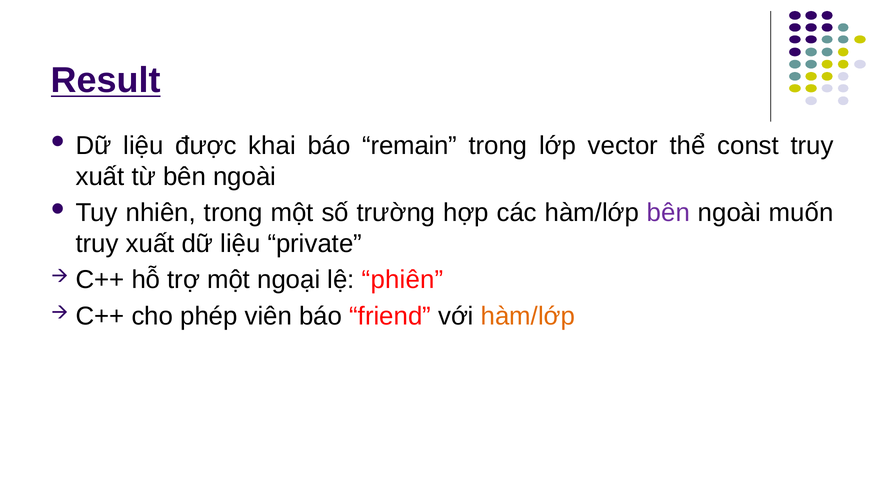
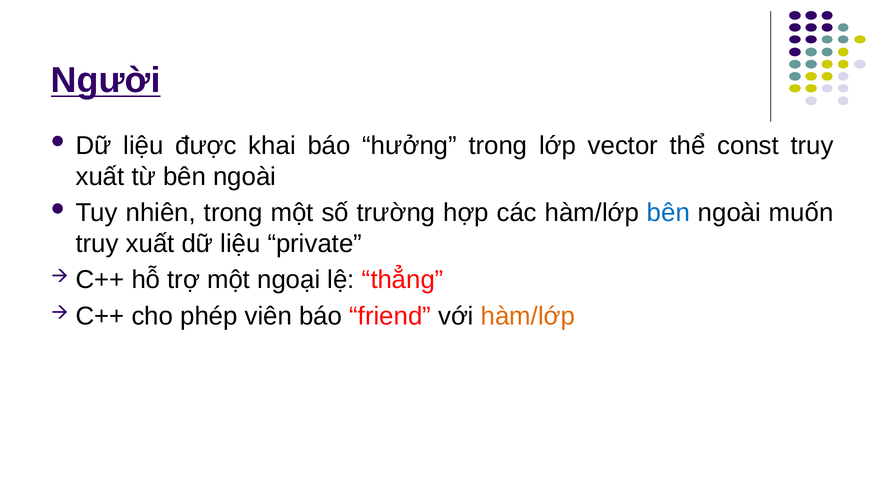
Result: Result -> Người (106, 81)
remain: remain -> hưởng (410, 145)
bên colour: purple -> blue (668, 213)
phiên: phiên -> thẳng (403, 280)
